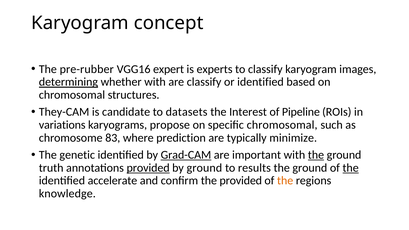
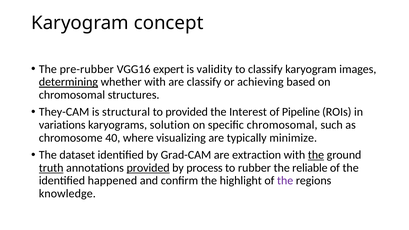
experts: experts -> validity (215, 69)
or identified: identified -> achieving (260, 82)
candidate: candidate -> structural (126, 112)
to datasets: datasets -> provided (187, 112)
propose: propose -> solution (170, 125)
83: 83 -> 40 (113, 138)
prediction: prediction -> visualizing (181, 138)
genetic: genetic -> dataset (77, 155)
Grad-CAM underline: present -> none (186, 155)
important: important -> extraction (257, 155)
truth underline: none -> present (51, 168)
by ground: ground -> process (205, 168)
results: results -> rubber (254, 168)
ground: ground -> reliable (310, 168)
the underline: present -> none (351, 168)
accelerate: accelerate -> happened (112, 181)
the provided: provided -> highlight (241, 181)
the colour: orange -> purple (285, 181)
